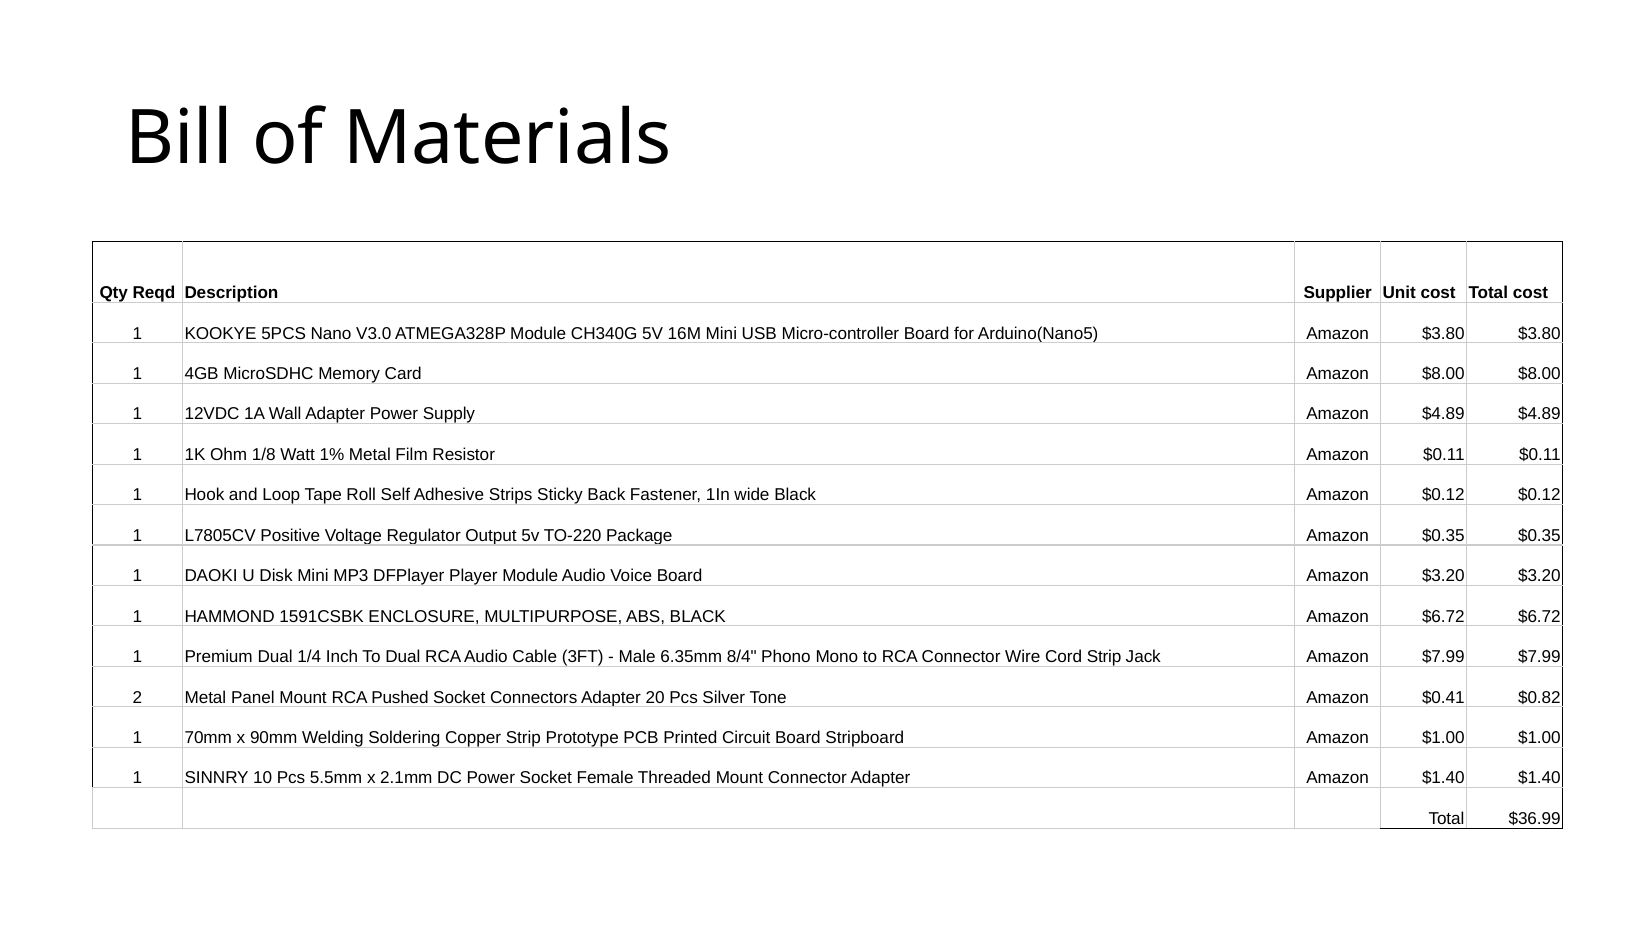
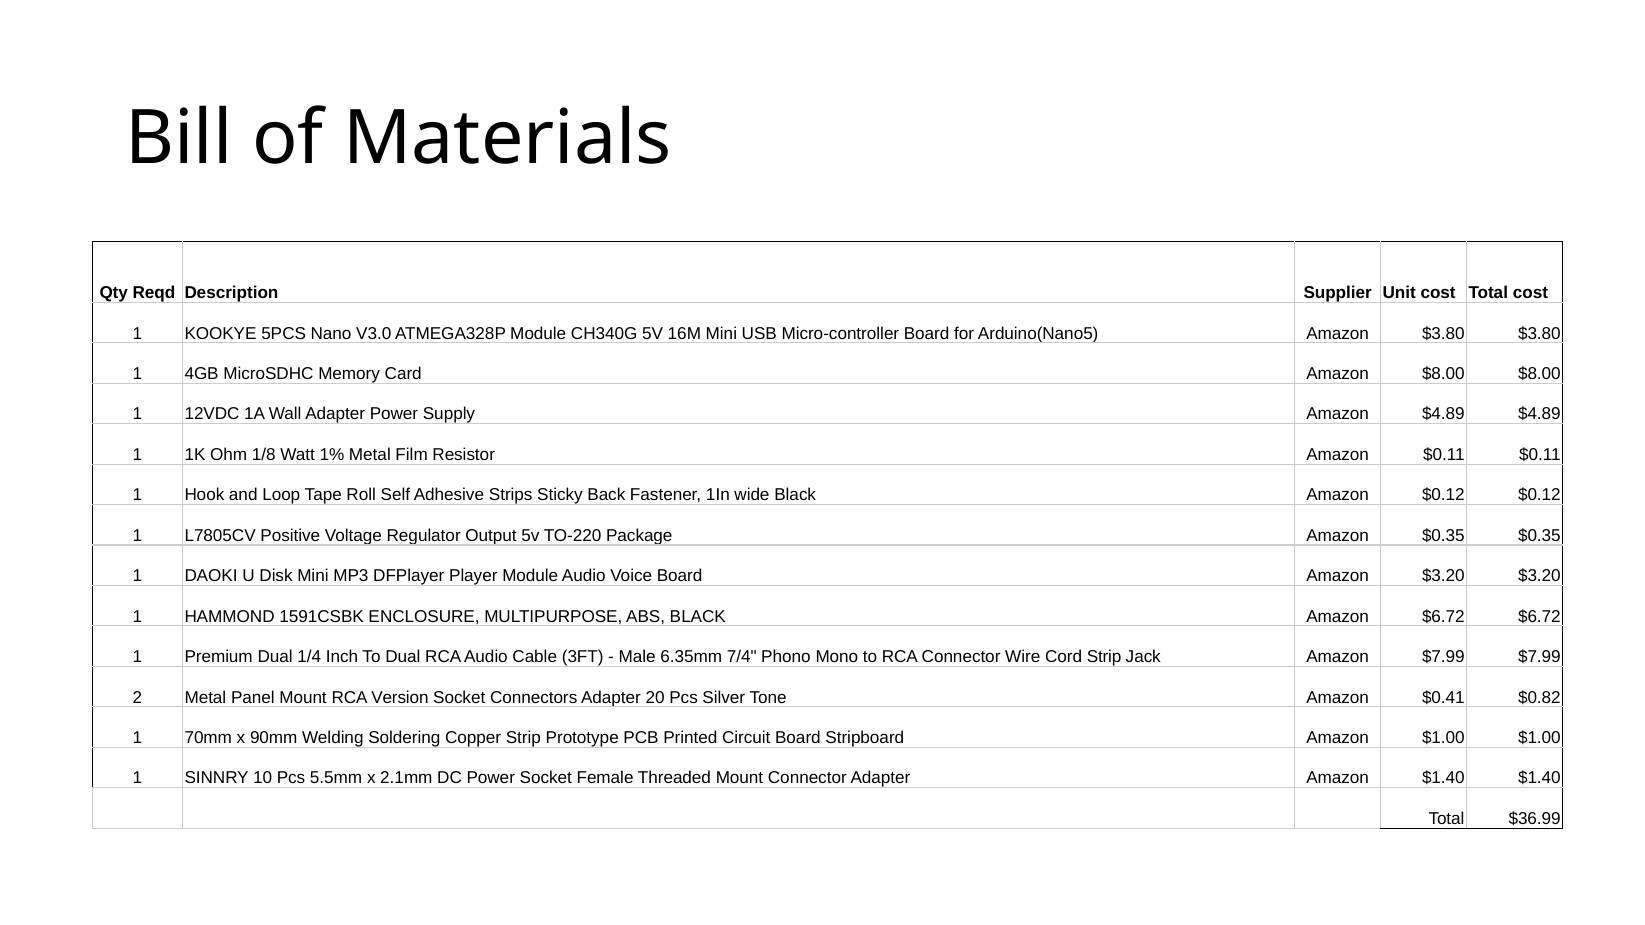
8/4: 8/4 -> 7/4 (742, 657)
Pushed: Pushed -> Version (400, 698)
